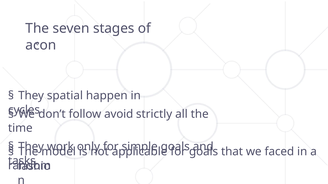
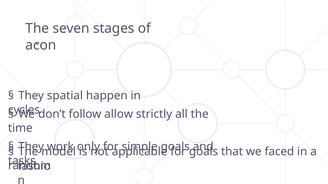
avoid: avoid -> allow (119, 114)
